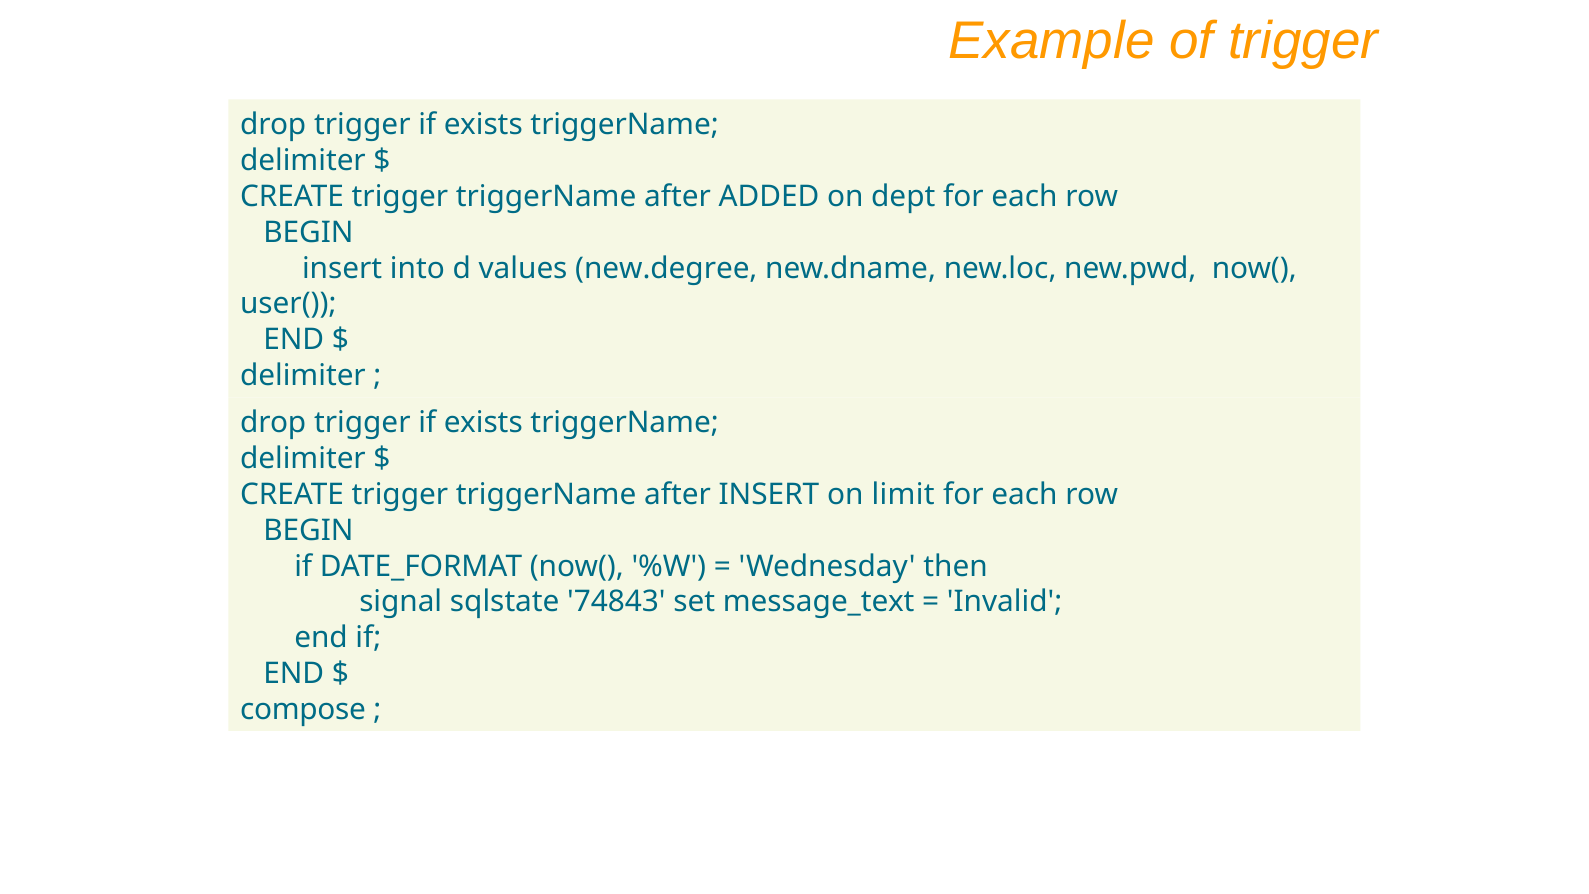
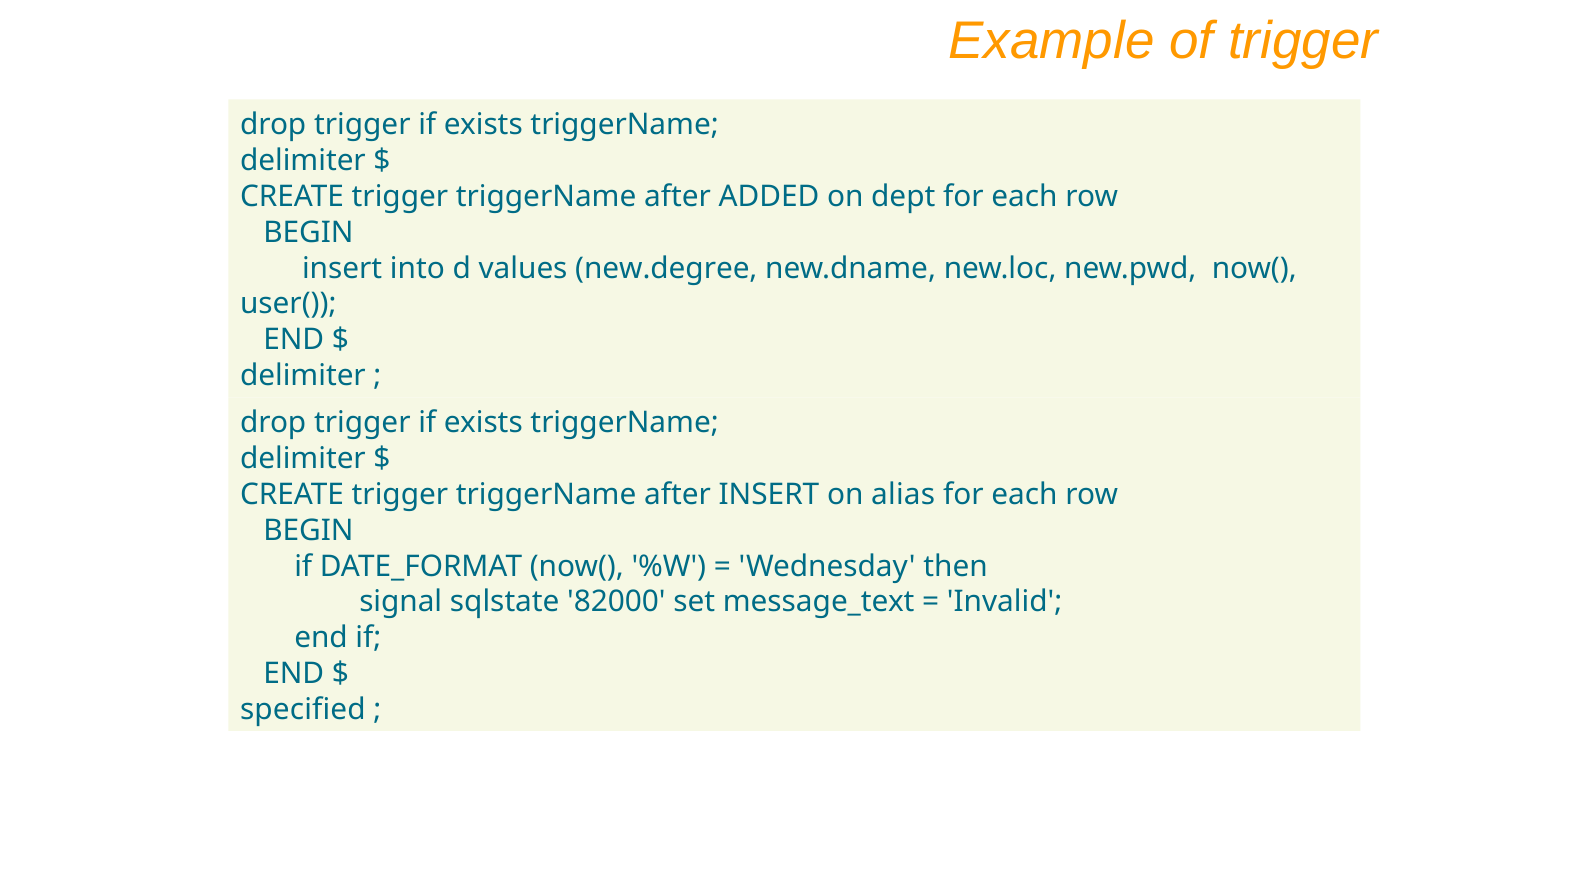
limit: limit -> alias (903, 495)
74843: 74843 -> 82000 (616, 602)
compose: compose -> specified (303, 709)
